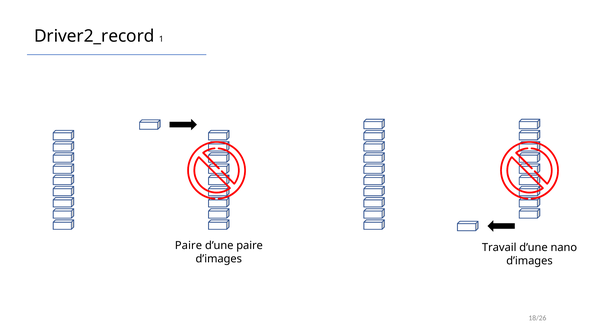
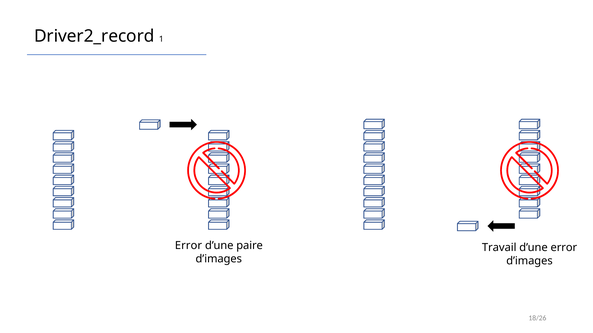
Paire: Paire -> Error (188, 246)
d’une nano: nano -> error (564, 248)
